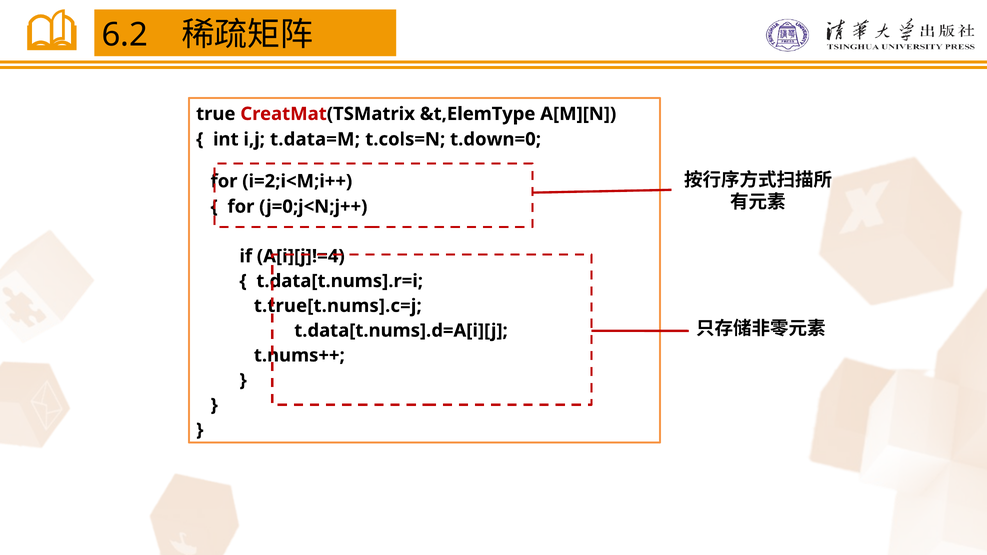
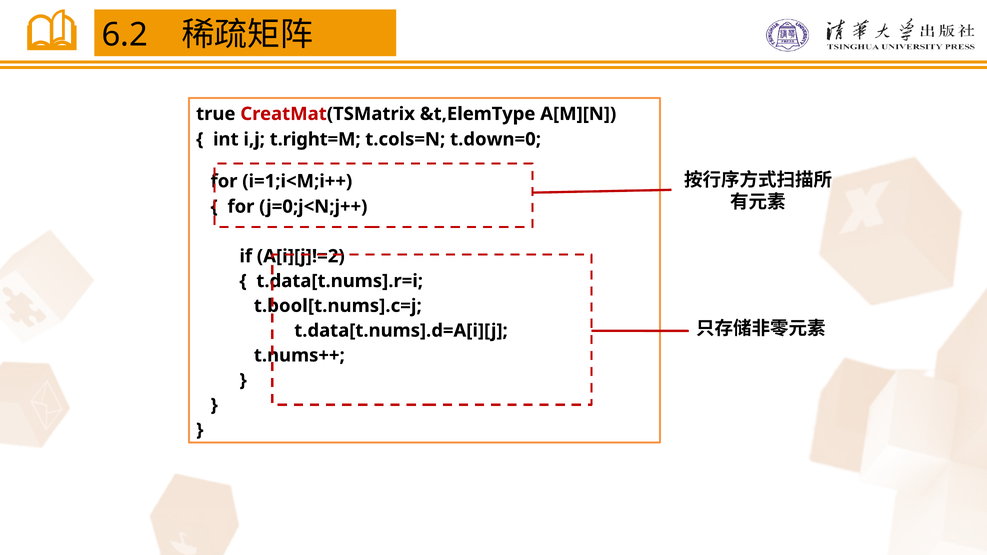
t.data=M: t.data=M -> t.right=M (315, 139)
i=2;i<M;i++: i=2;i<M;i++ -> i=1;i<M;i++ (297, 181)
A[i][j]!=4: A[i][j]!=4 -> A[i][j]!=2 (301, 256)
t.true[t.nums].c=j: t.true[t.nums].c=j -> t.bool[t.nums].c=j (338, 306)
